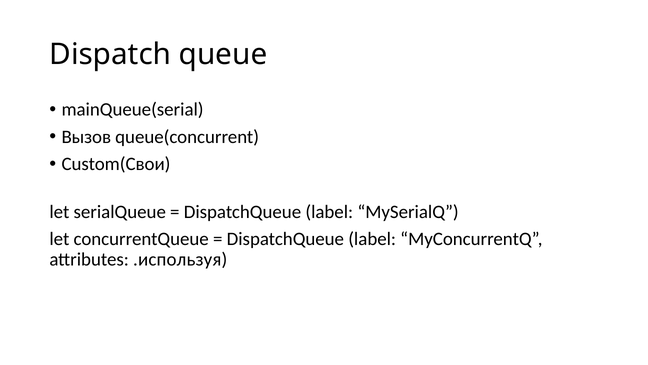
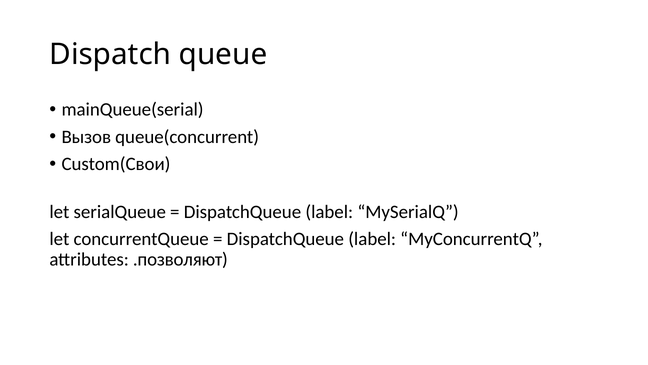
.используя: .используя -> .позволяют (180, 259)
